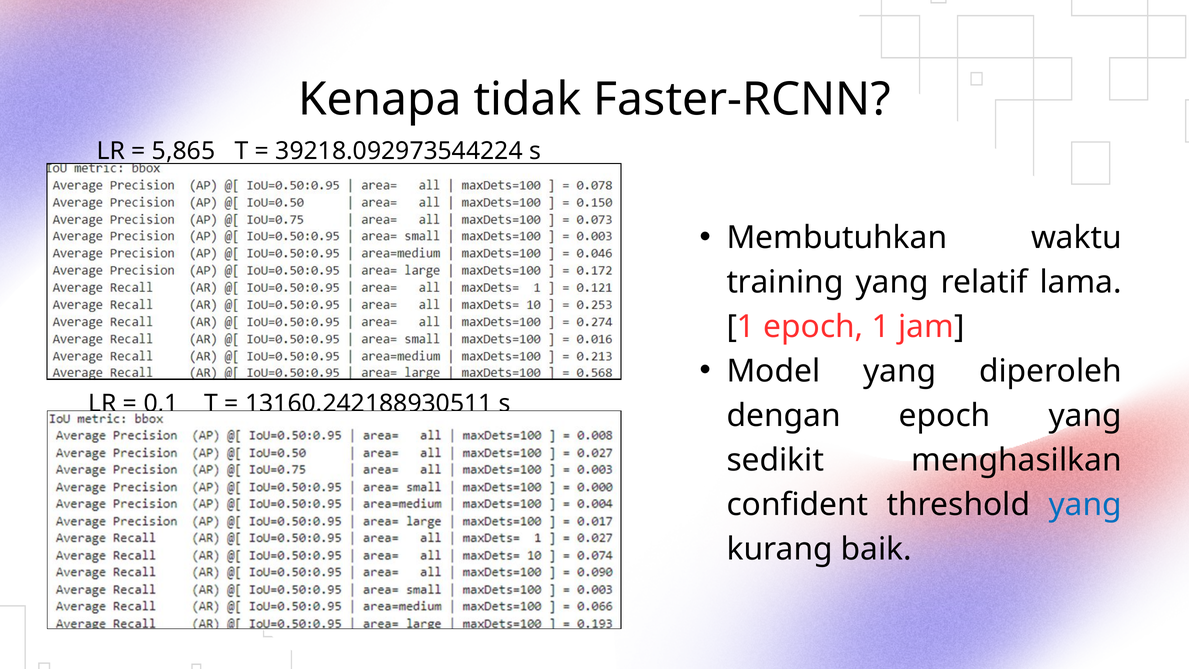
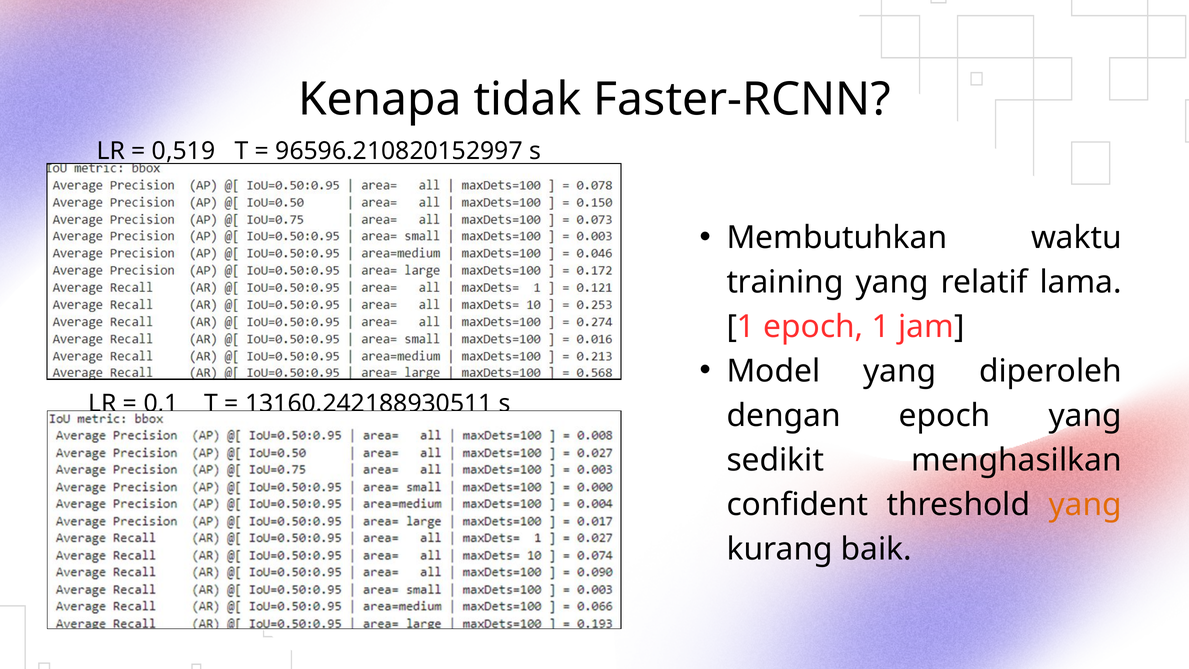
5,865: 5,865 -> 0,519 (184, 151)
39218.092973544224: 39218.092973544224 -> 96596.210820152997 (399, 151)
yang colour: blue -> orange (1085, 504)
